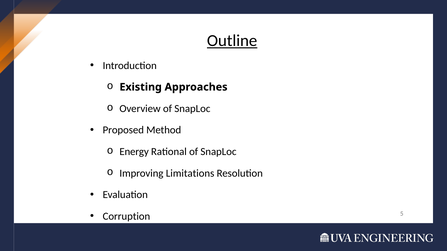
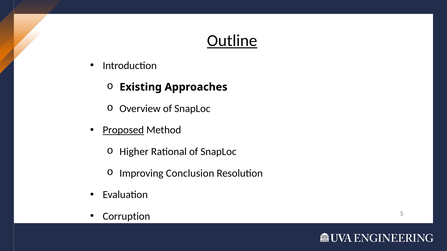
Proposed underline: none -> present (123, 130)
Energy: Energy -> Higher (134, 152)
Limitations: Limitations -> Conclusion (190, 174)
